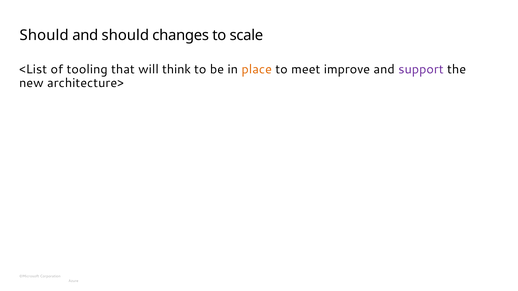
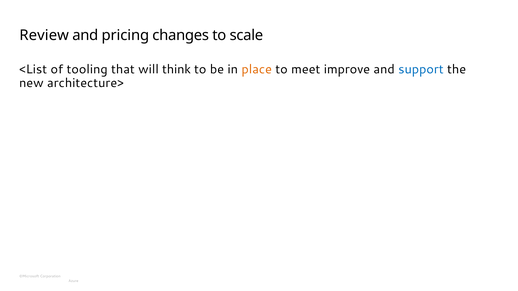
Should: Should -> Review (44, 35)
and should: should -> pricing (125, 35)
support colour: purple -> blue (421, 69)
